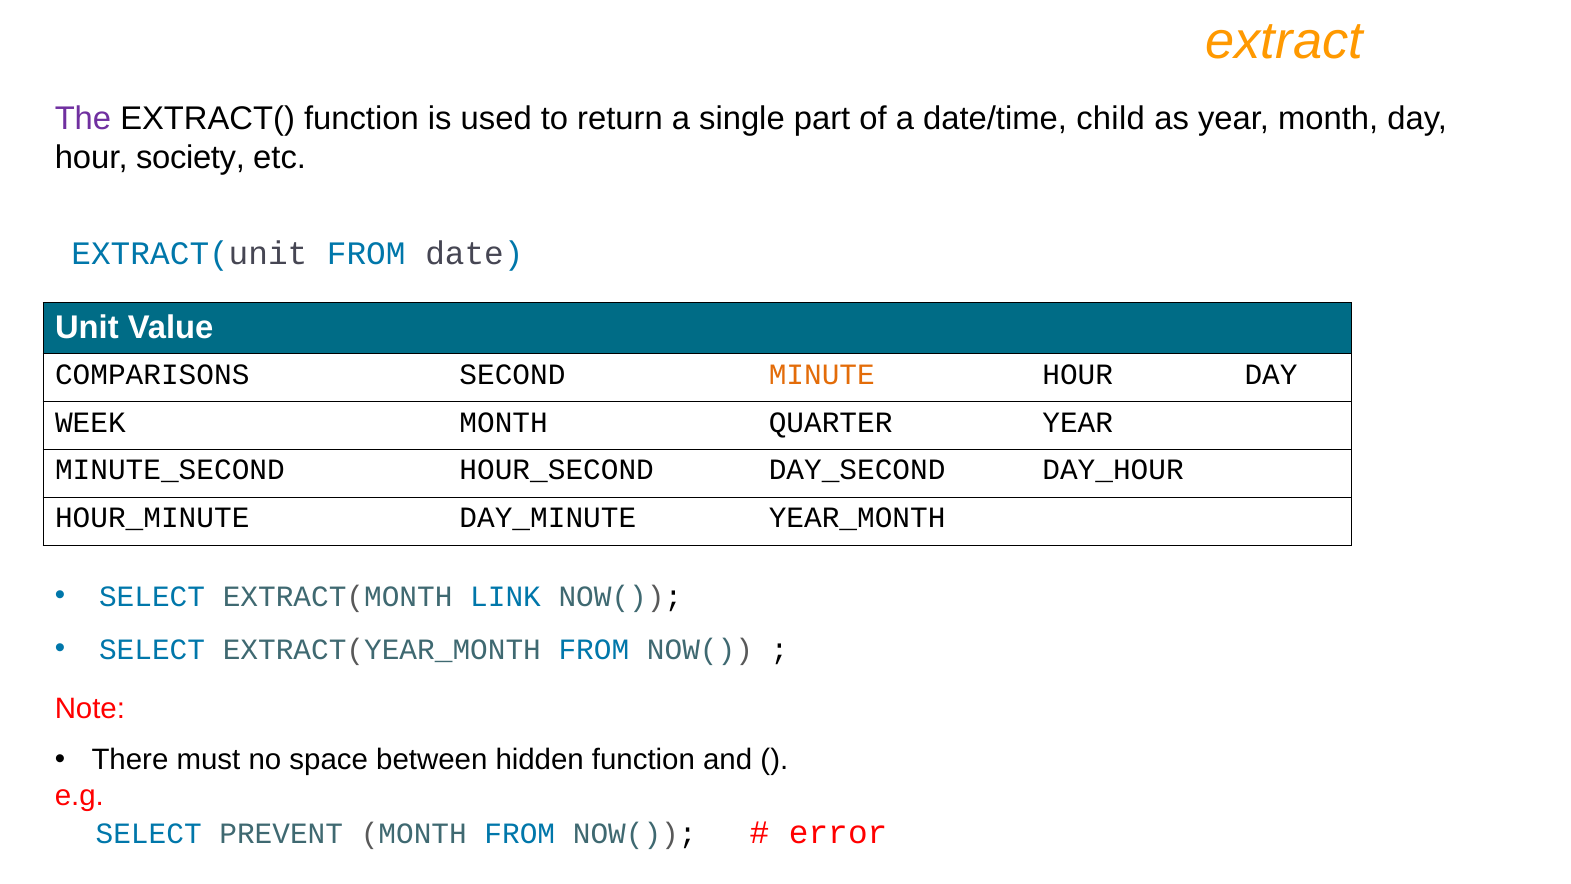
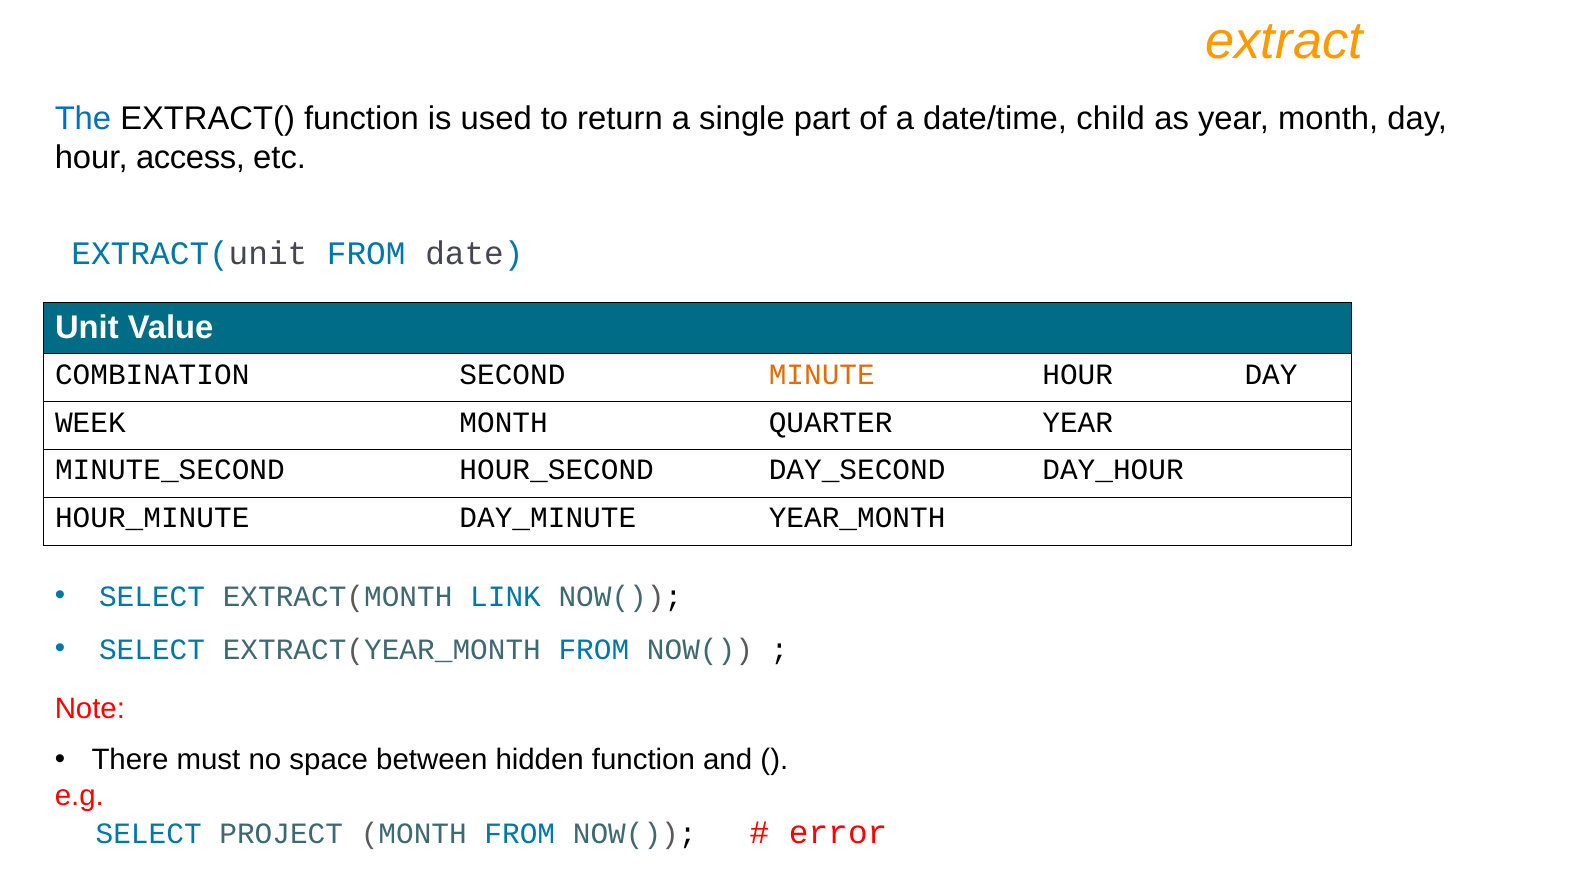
The colour: purple -> blue (83, 118)
society: society -> access (191, 158)
COMPARISONS: COMPARISONS -> COMBINATION (152, 375)
PREVENT: PREVENT -> PROJECT (281, 834)
